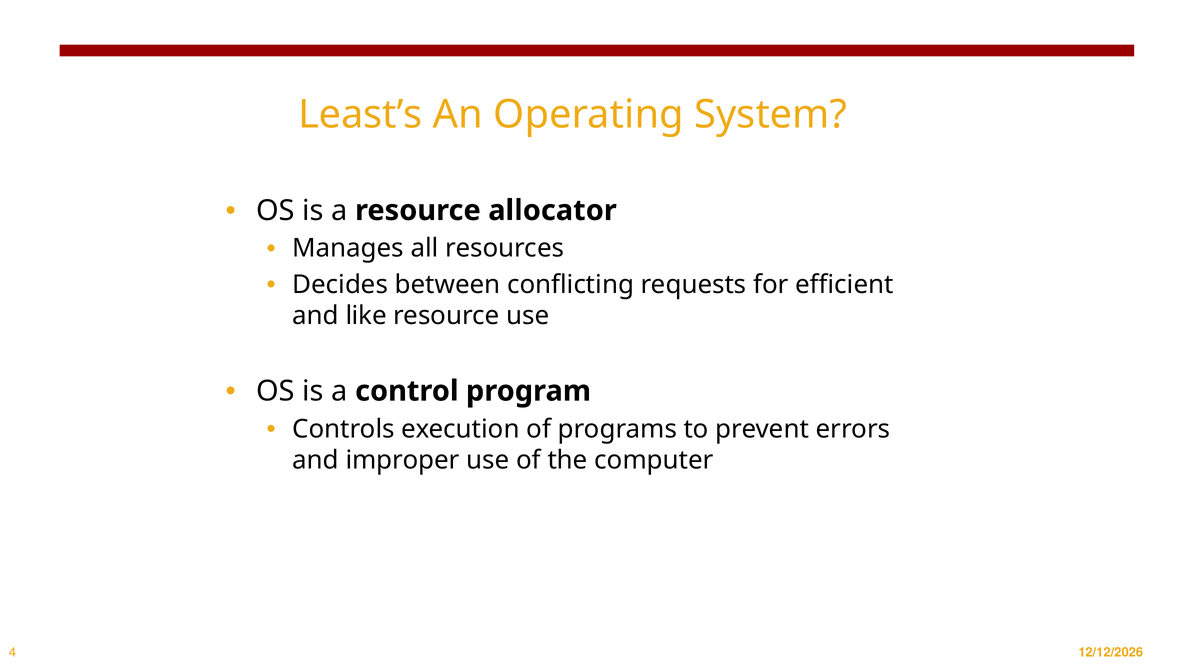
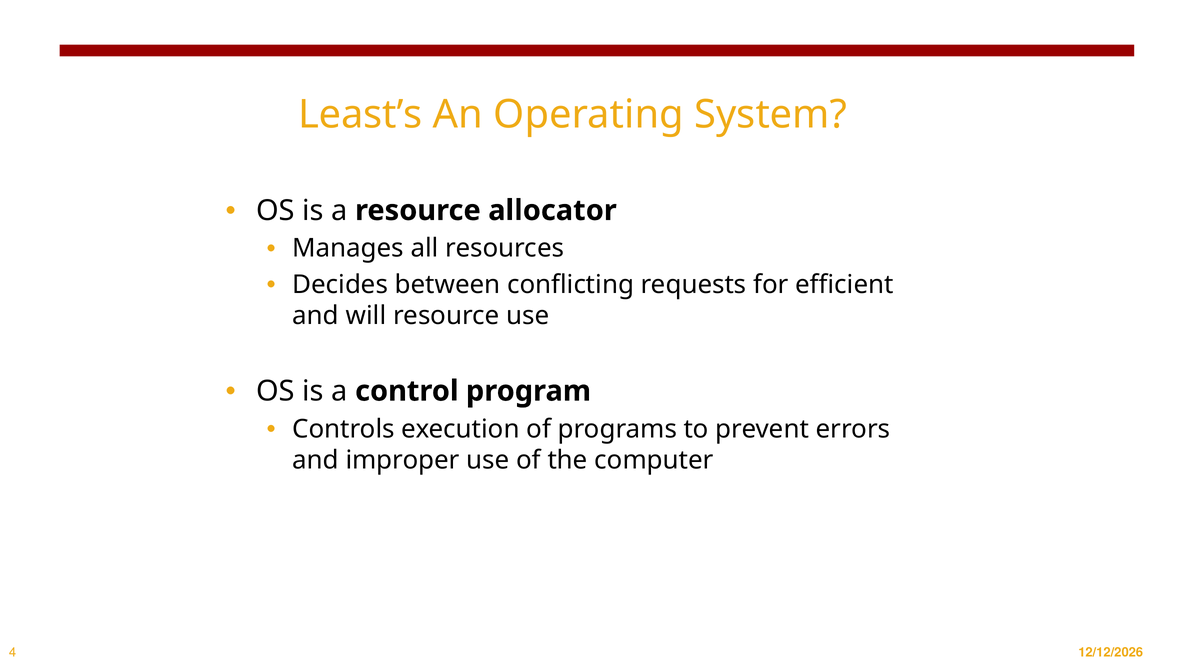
like: like -> will (366, 316)
